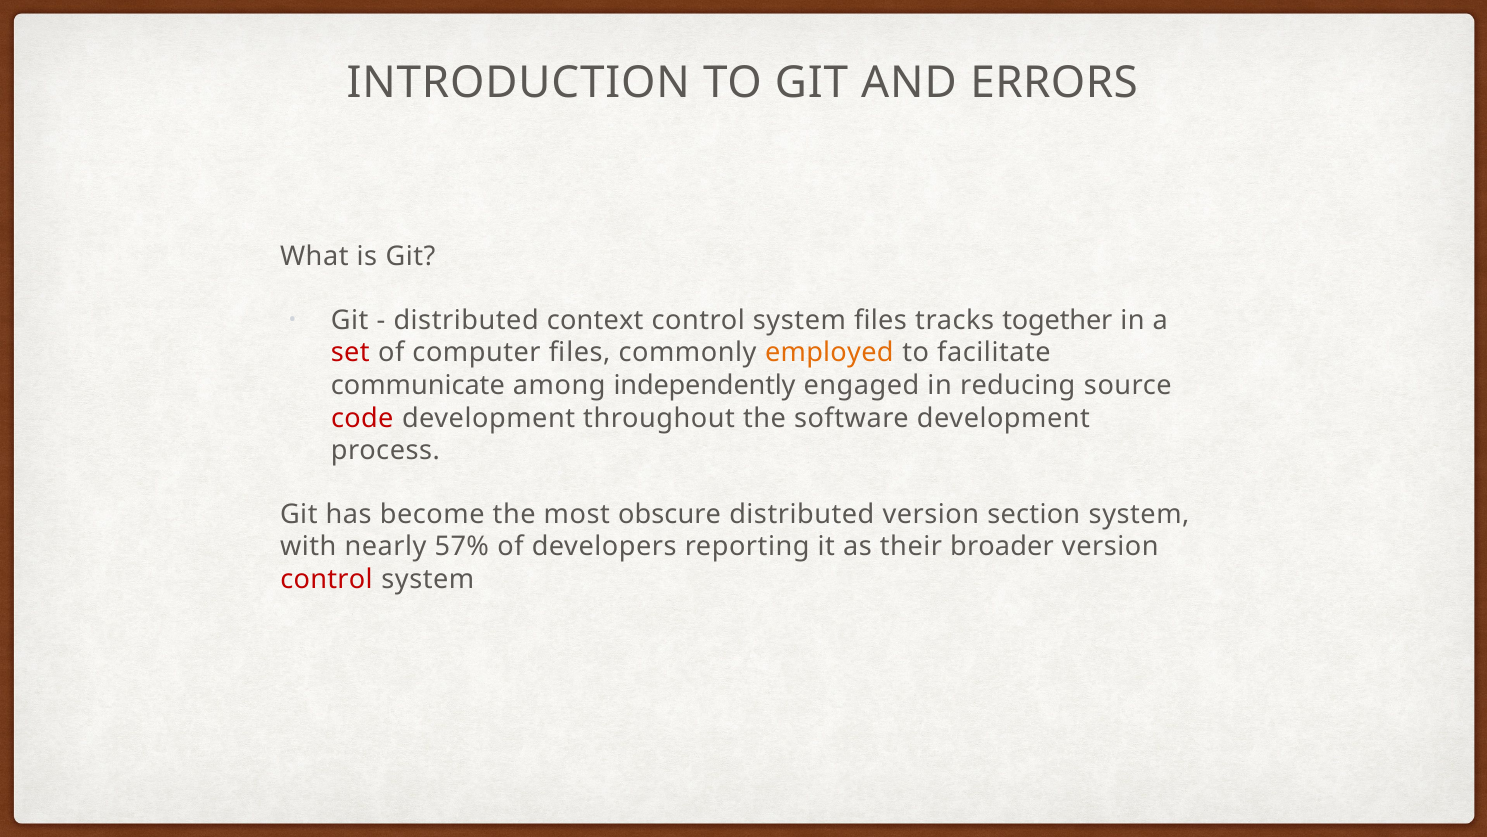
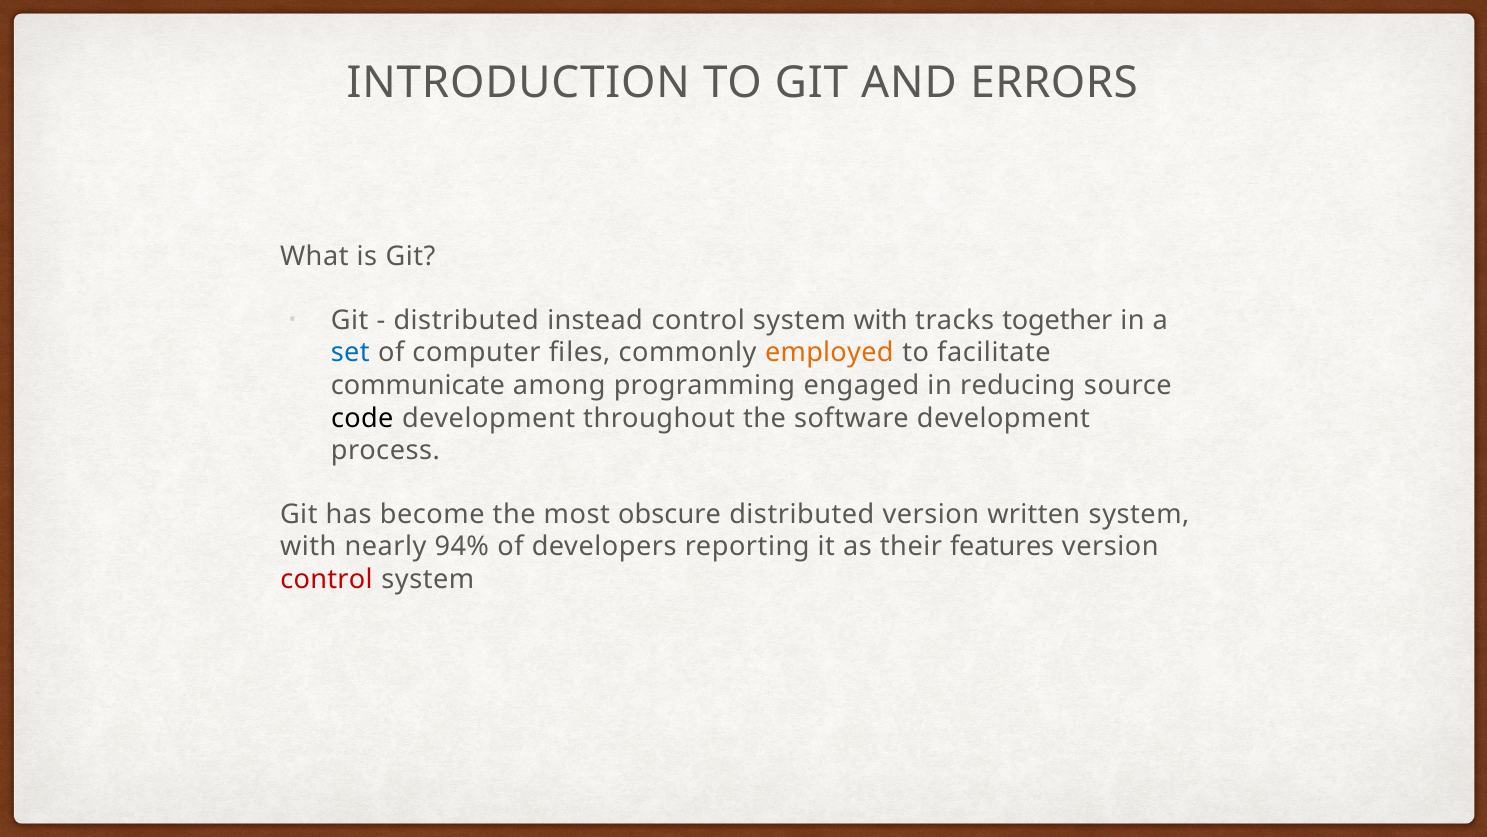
context: context -> instead (595, 320)
control system files: files -> with (881, 320)
set colour: red -> blue (350, 353)
independently: independently -> programming (704, 385)
code colour: red -> black (362, 418)
section: section -> written (1034, 514)
57%: 57% -> 94% (462, 546)
broader: broader -> features (1002, 546)
